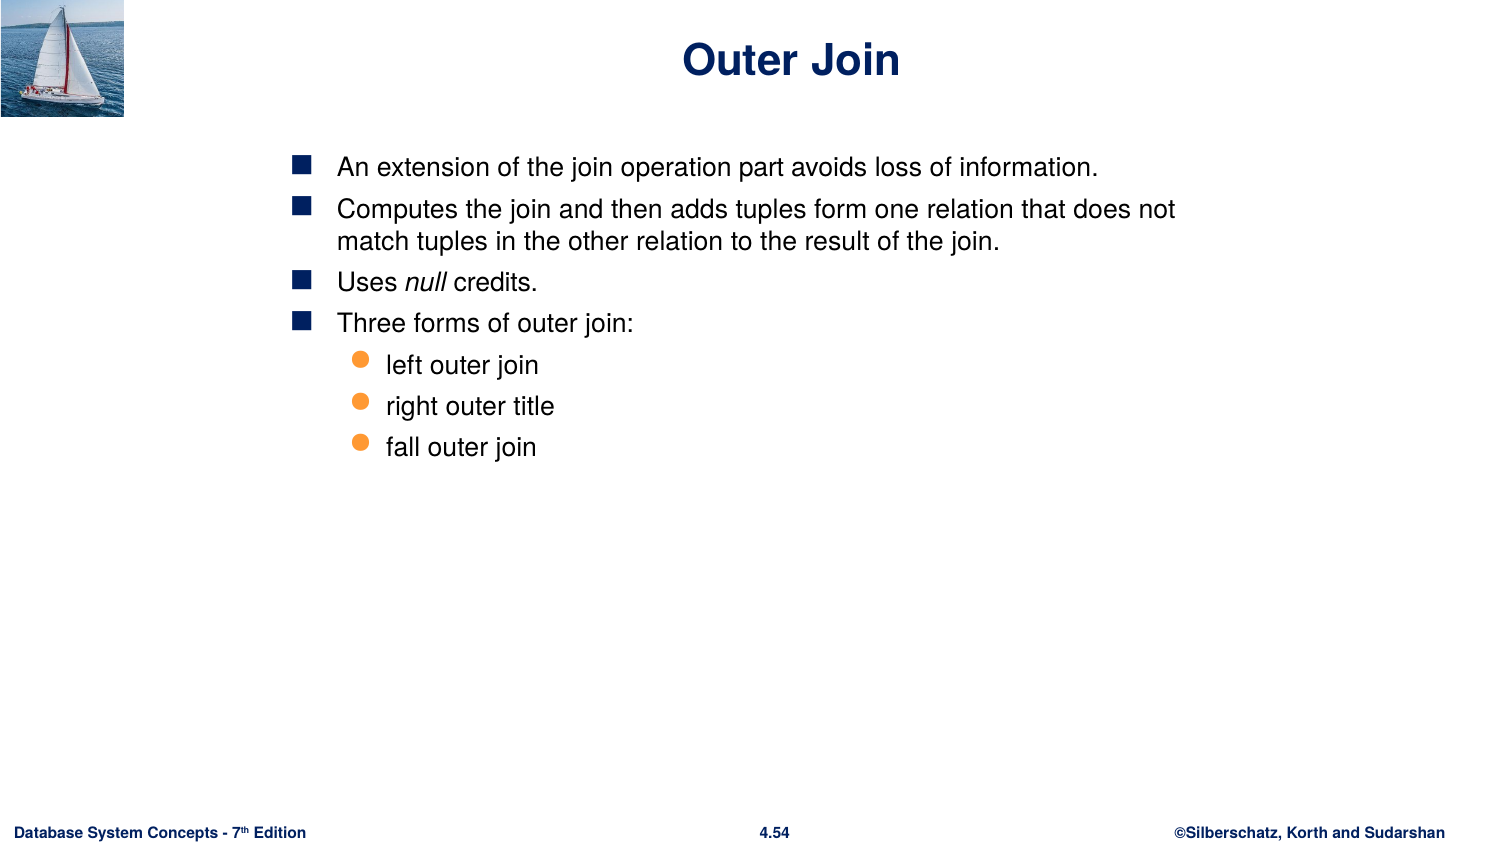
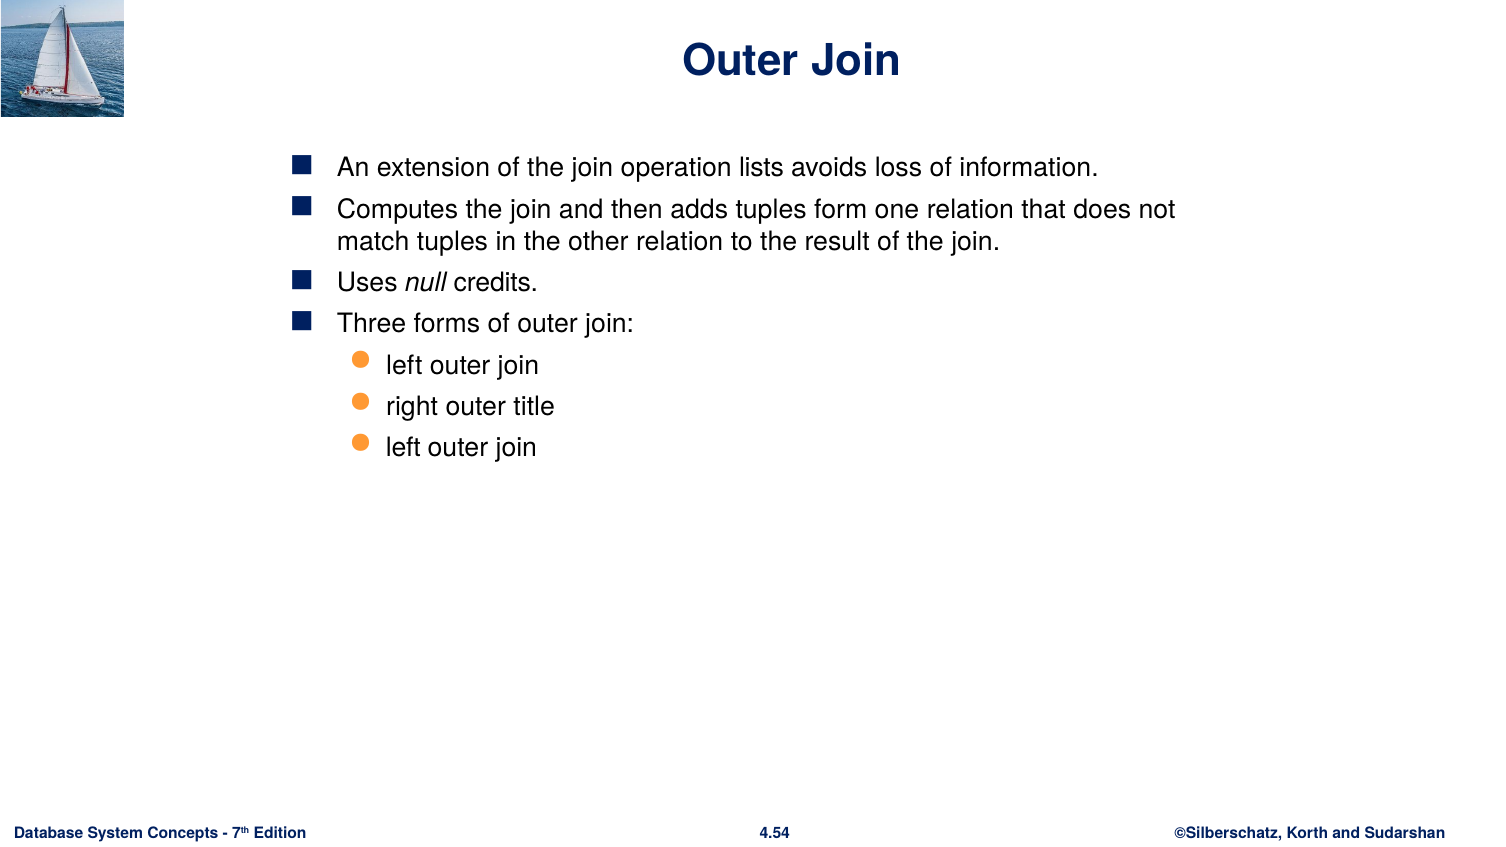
part: part -> lists (762, 168)
fall: fall -> left (403, 448)
